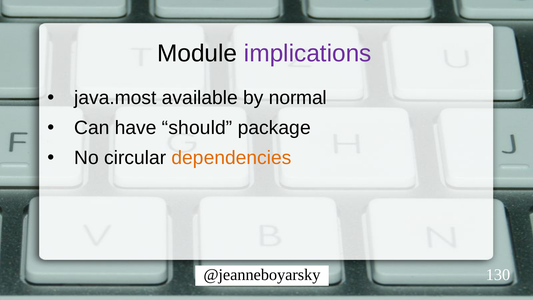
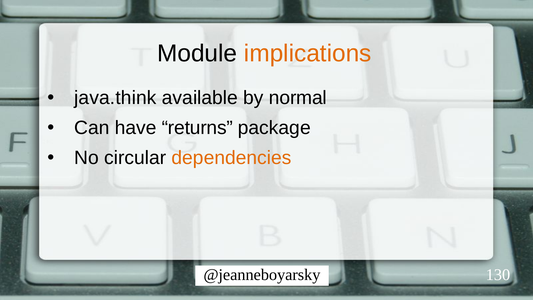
implications colour: purple -> orange (308, 53)
java.most: java.most -> java.think (115, 98)
should: should -> returns (197, 128)
